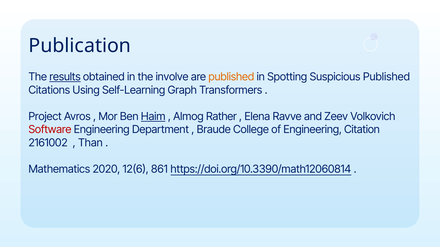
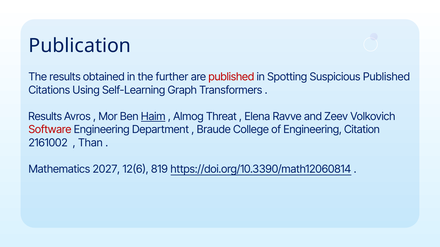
results underline: present -> none (65, 77)
involve: involve -> further (172, 77)
published colour: orange -> red (231, 77)
Project: Project -> Results (45, 117)
Rather: Rather -> Threat (221, 117)
2020: 2020 -> 2027 (106, 169)
861: 861 -> 819 (159, 169)
